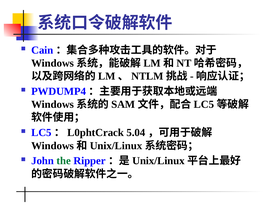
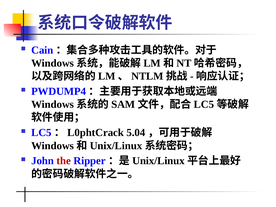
the colour: green -> red (64, 161)
